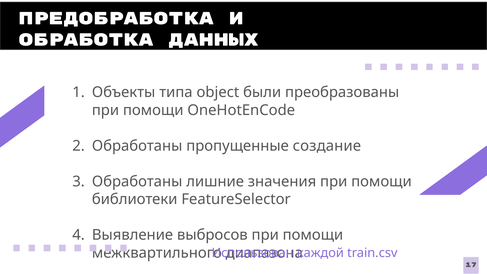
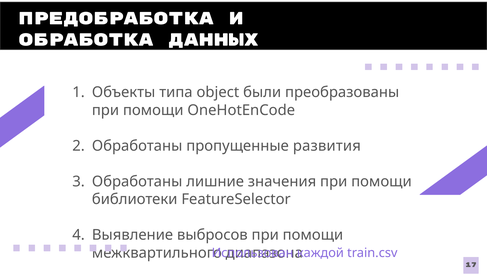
создание: создание -> развития (327, 146)
